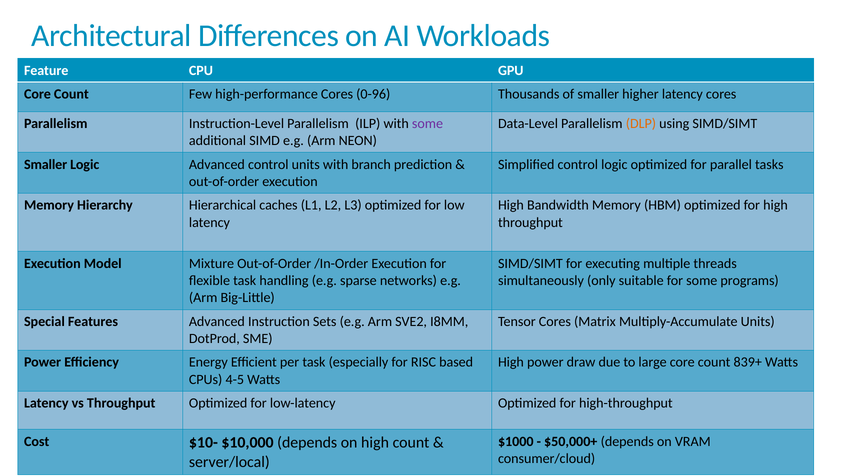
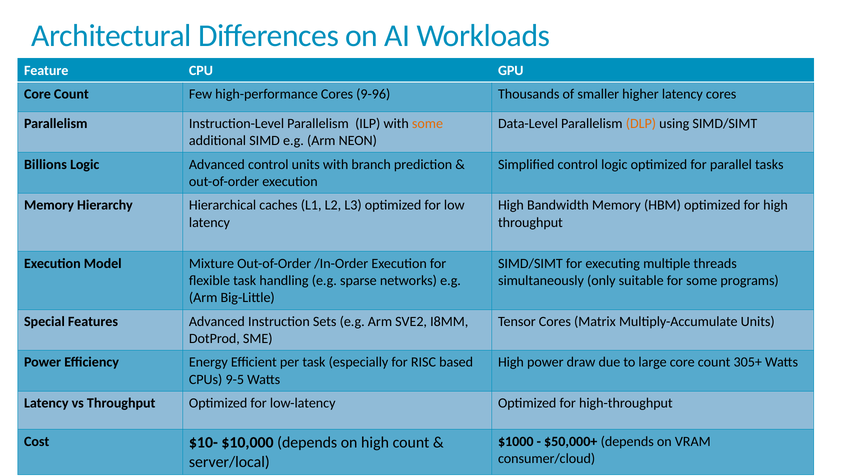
0-96: 0-96 -> 9-96 (373, 94)
some colour: purple -> orange (428, 123)
Smaller: Smaller -> Billions (45, 164)
839+: 839+ -> 305+ (748, 362)
4-5: 4-5 -> 9-5 (235, 379)
